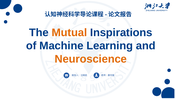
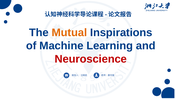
Neuroscience colour: orange -> red (91, 59)
